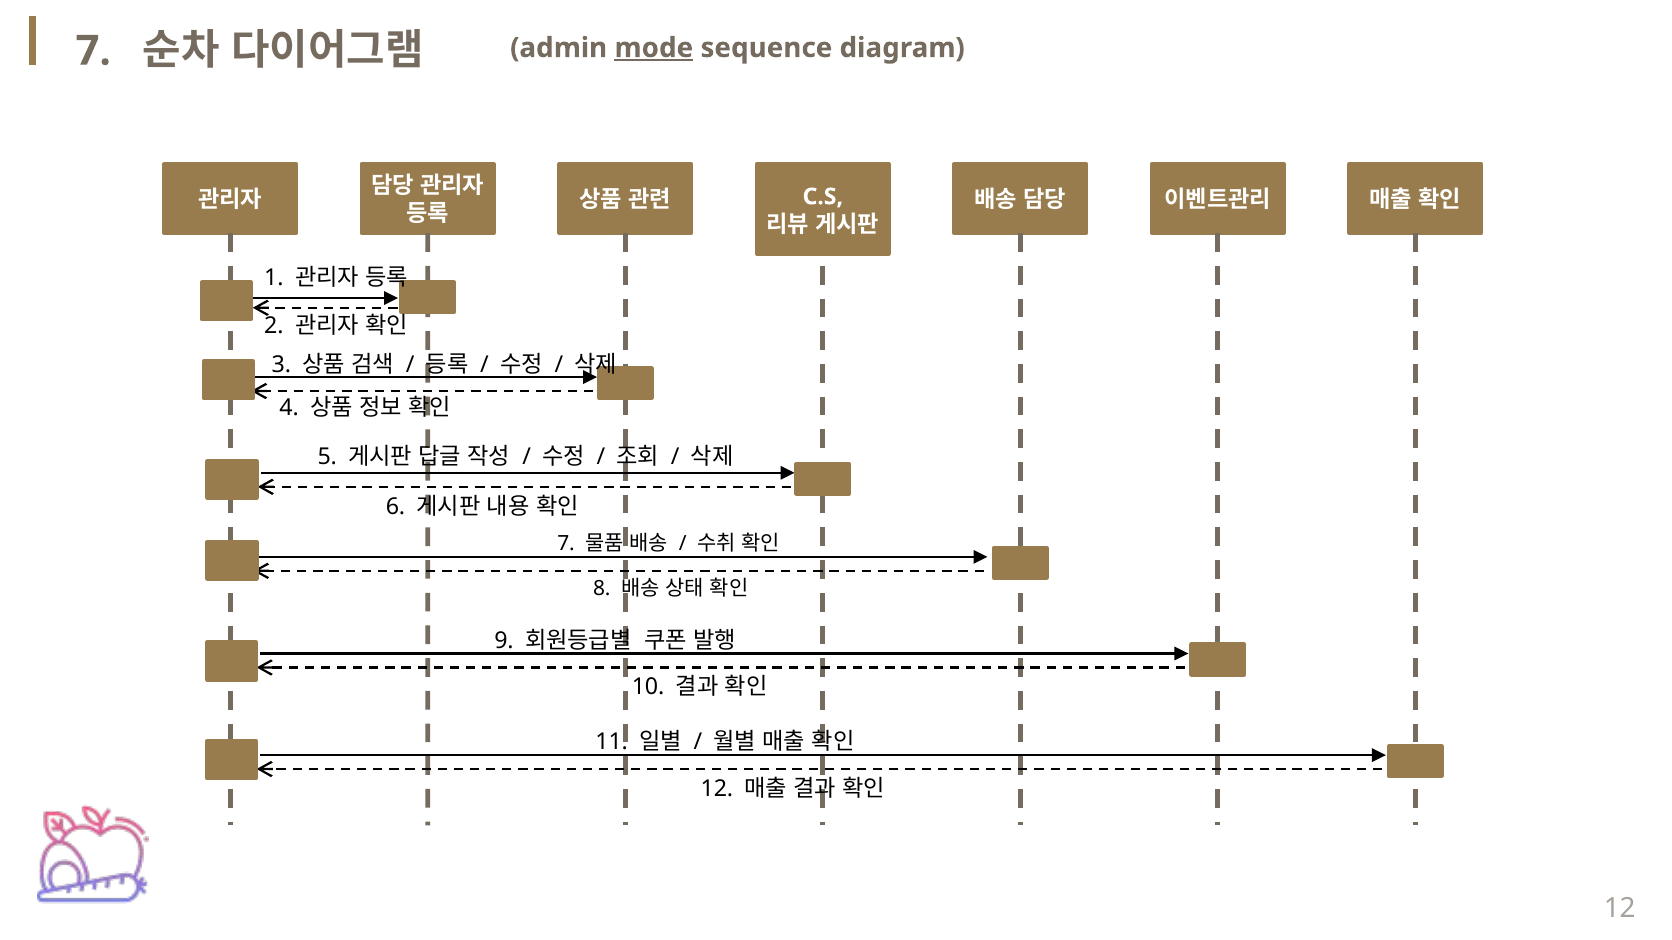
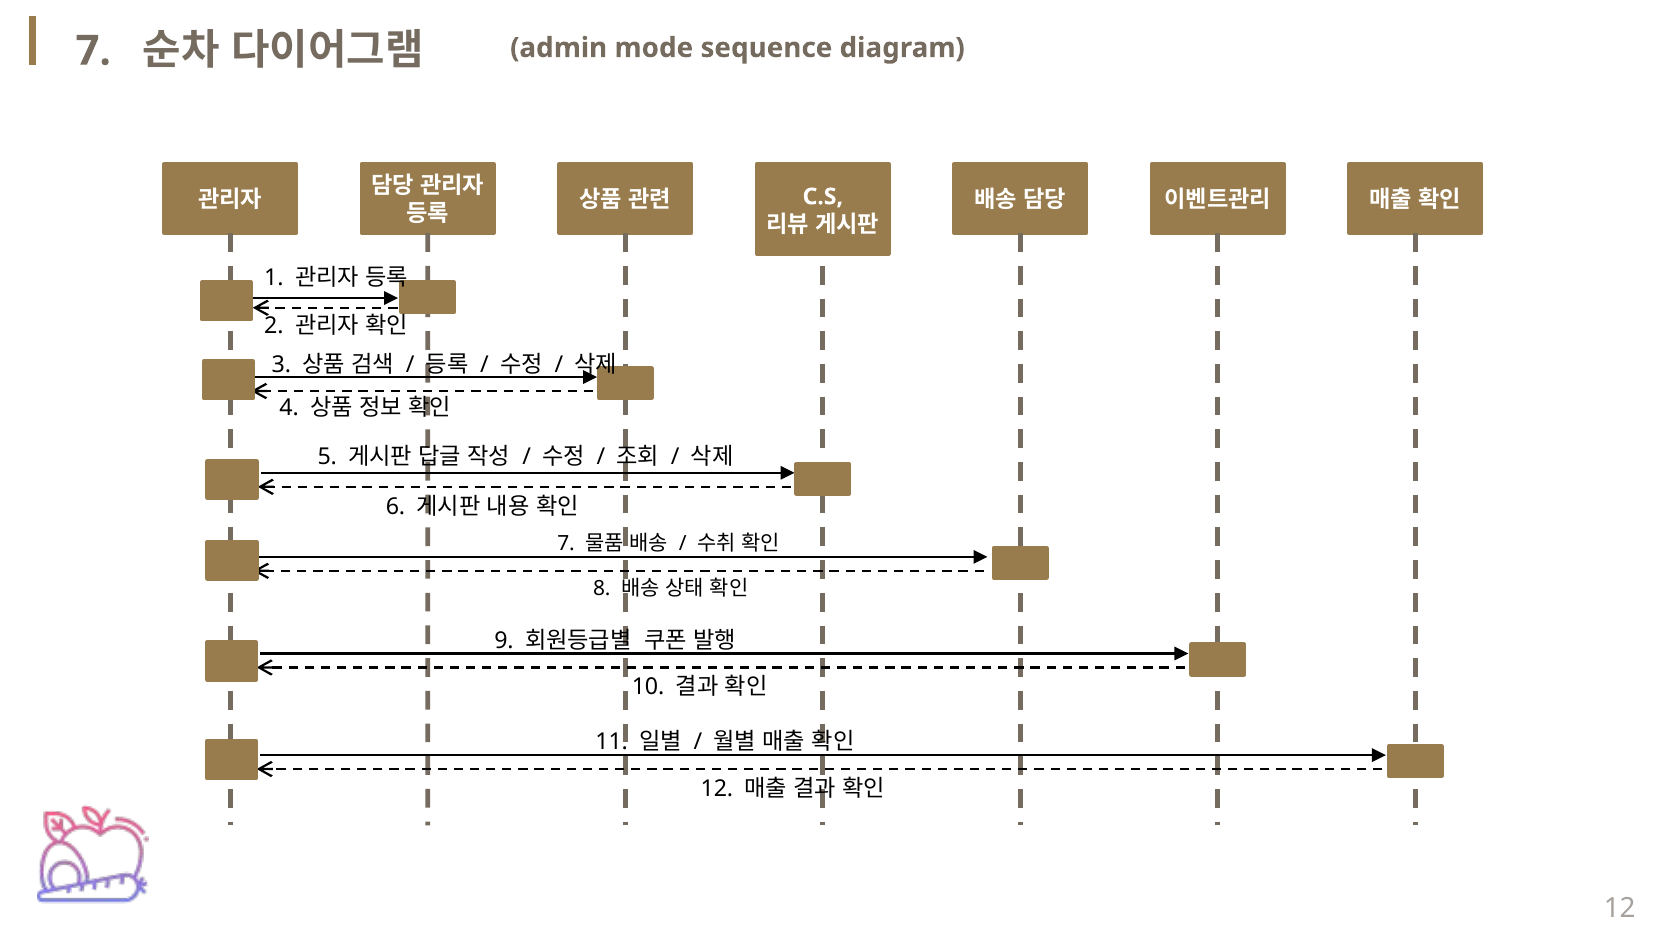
mode underline: present -> none (654, 48)
